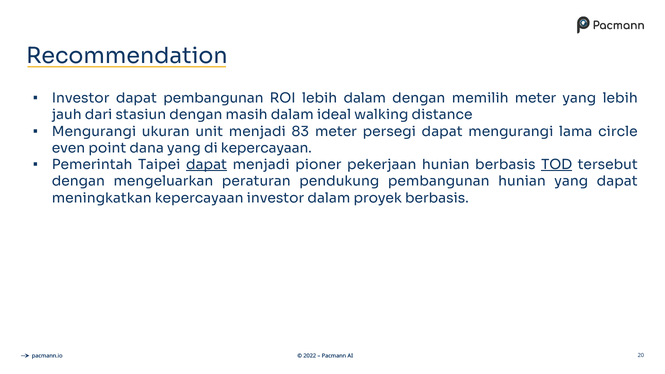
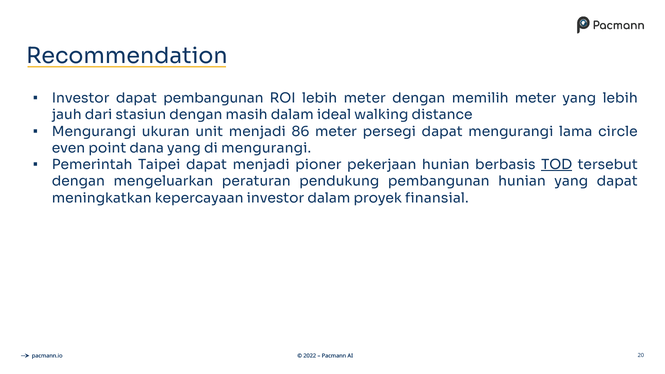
lebih dalam: dalam -> meter (365, 98)
83: 83 -> 86 (300, 131)
di kepercayaan: kepercayaan -> mengurangi (266, 148)
dapat underline: present -> none (207, 165)
proyek berbasis: berbasis -> finansial (437, 198)
